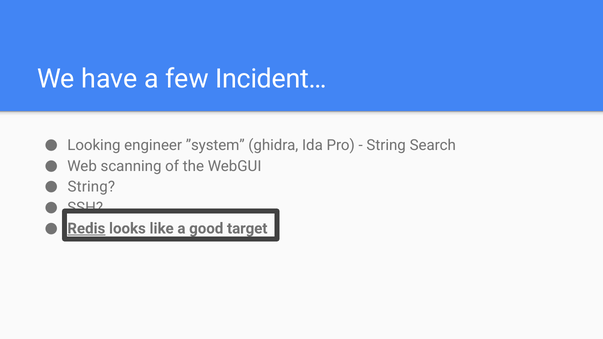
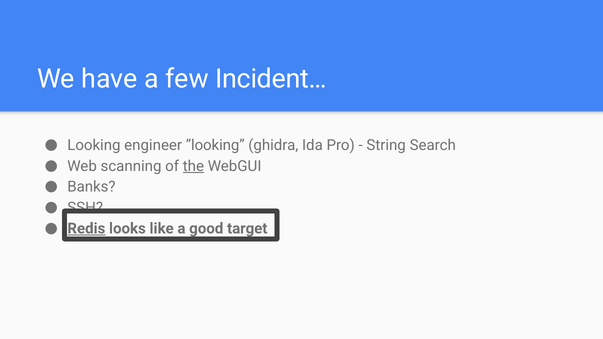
”system: ”system -> ”looking (215, 145)
the underline: none -> present (193, 166)
String: String -> Banks (91, 187)
